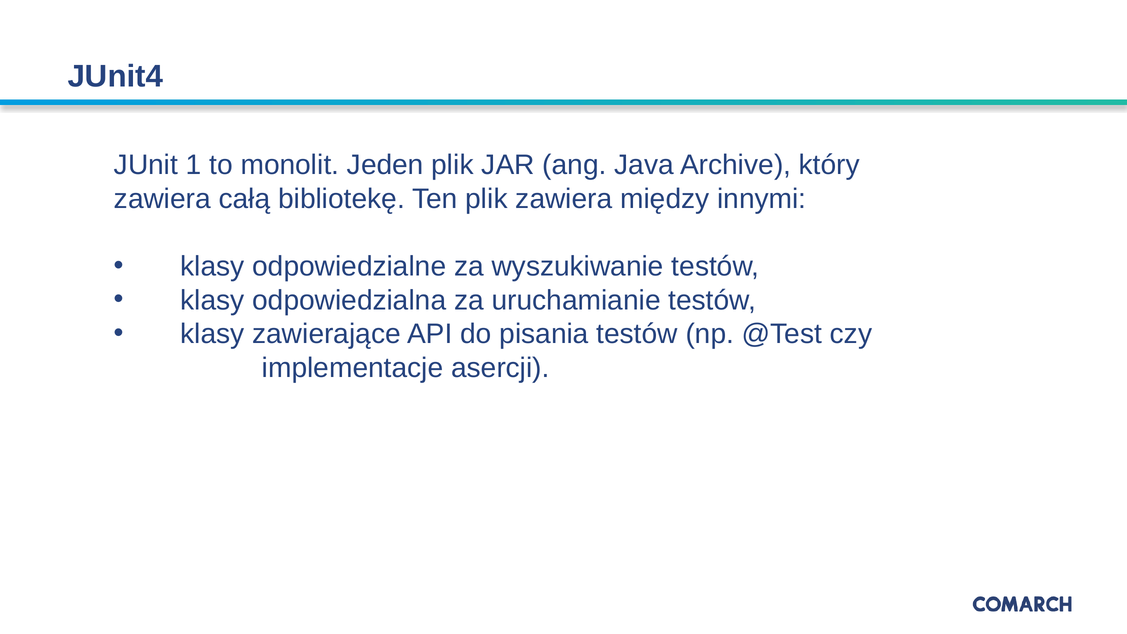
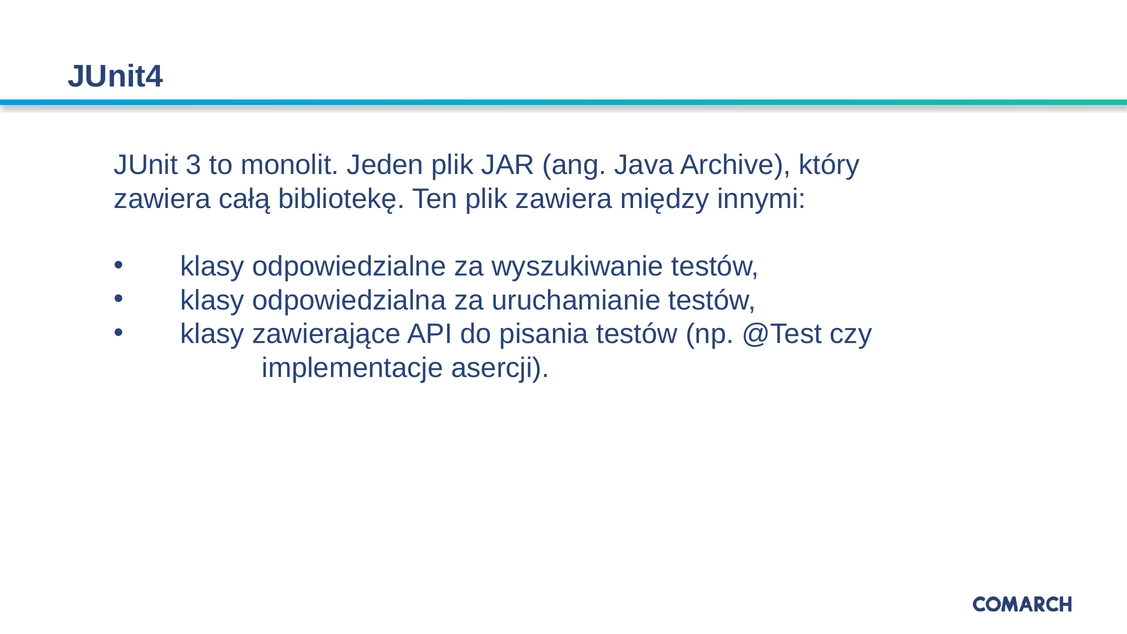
1: 1 -> 3 (194, 165)
